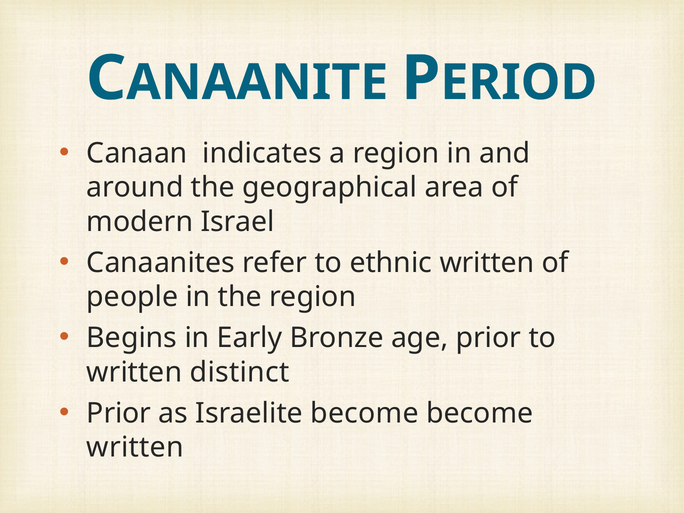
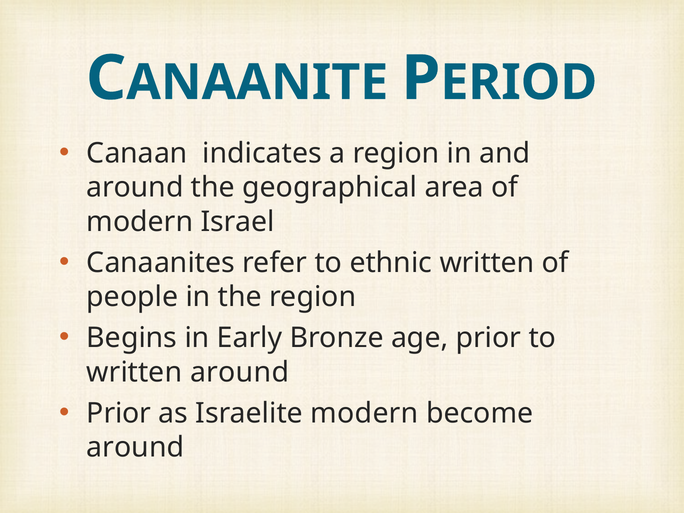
written distinct: distinct -> around (240, 372)
Israelite become: become -> modern (364, 413)
written: written -> around (135, 447)
